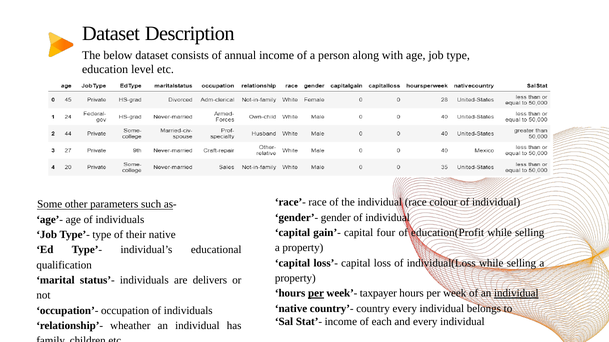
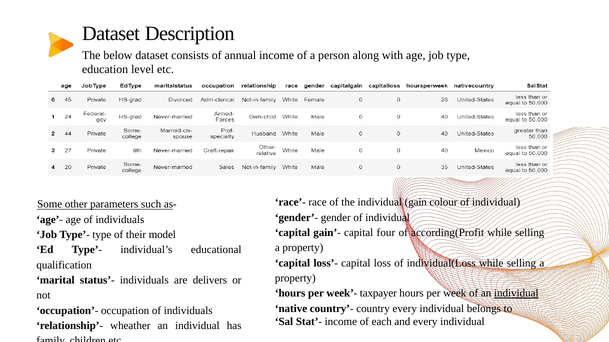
individual race: race -> gain (416, 203)
education(Profit: education(Profit -> according(Profit (448, 233)
their native: native -> model (162, 235)
per underline: present -> none (316, 294)
